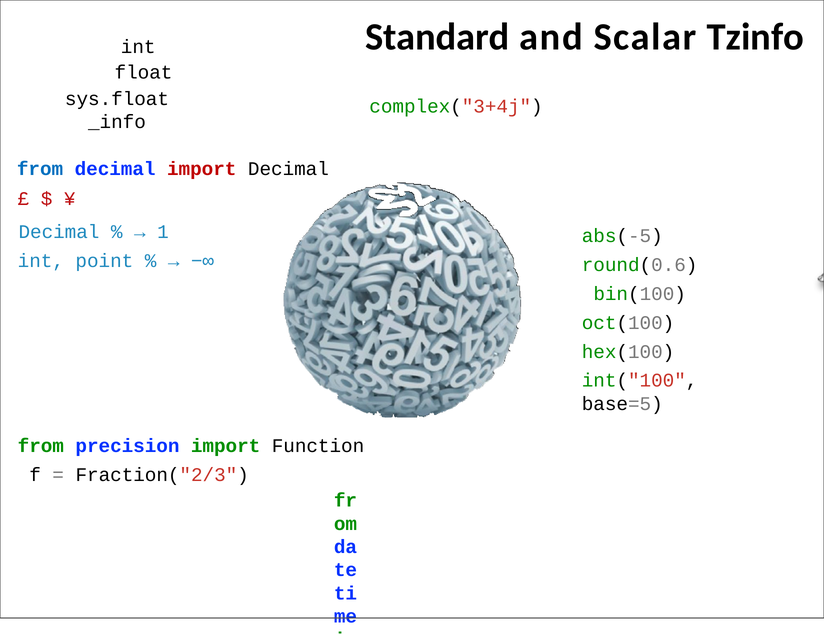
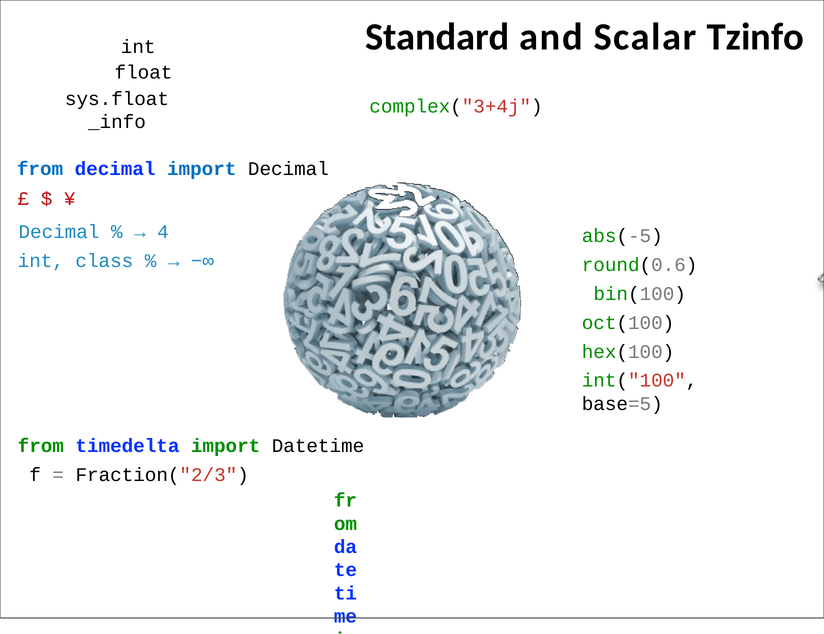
import colour: red -> blue (202, 169)
1: 1 -> 4 (163, 232)
point: point -> class (104, 261)
precision: precision -> timedelta (127, 446)
Function: Function -> Datetime (318, 446)
